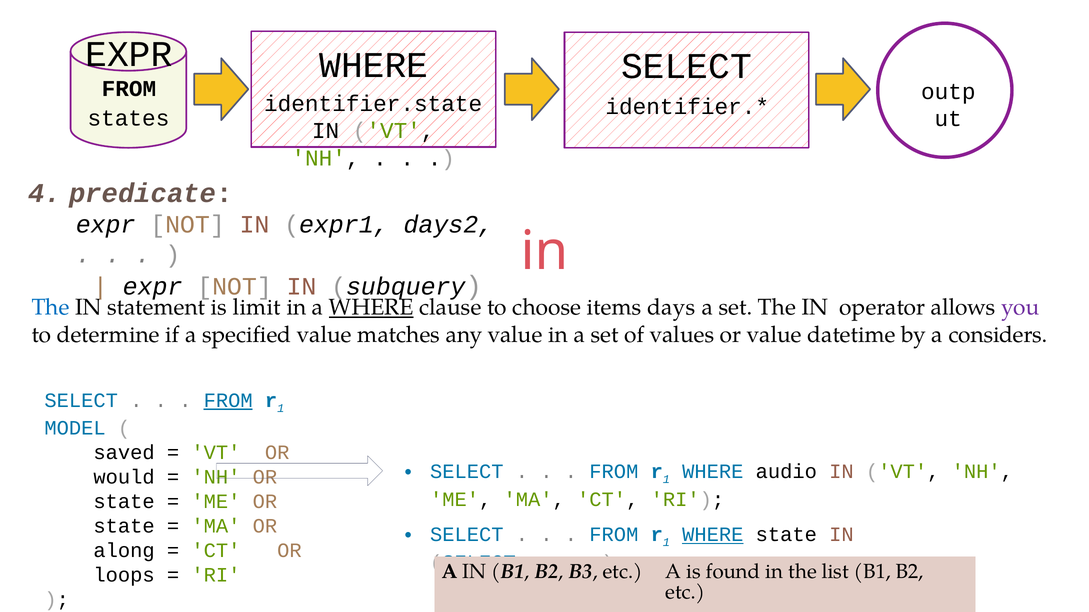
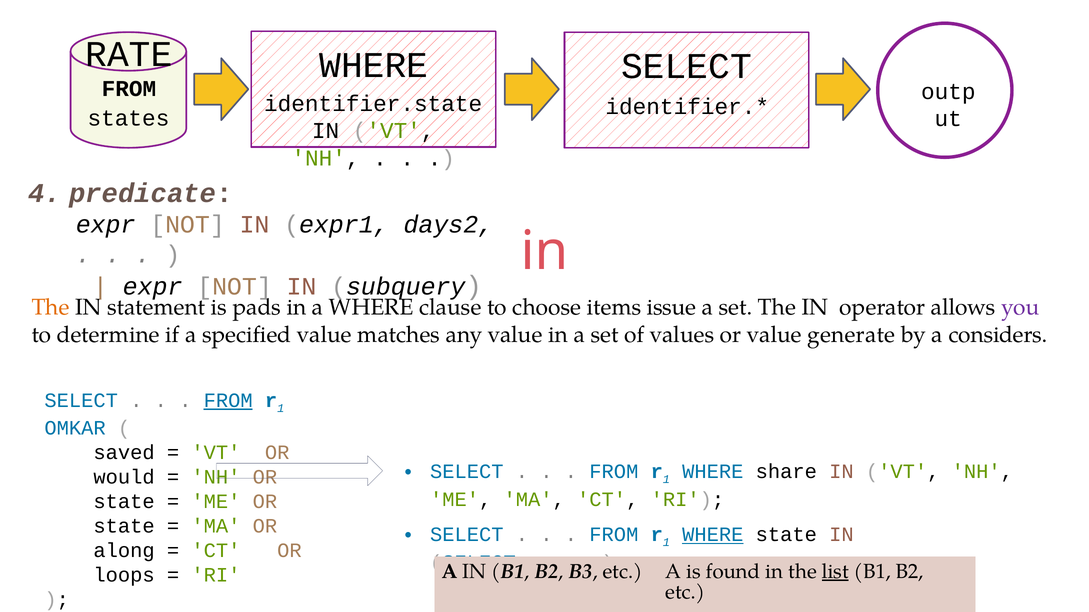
EXPR: EXPR -> RATE (129, 54)
The colour: blue -> orange (51, 308)
limit: limit -> pads (257, 308)
WHERE underline: present -> none (371, 308)
days: days -> issue (672, 308)
datetime: datetime -> generate (851, 335)
MODEL: MODEL -> OMKAR (75, 429)
audio: audio -> share (786, 472)
list underline: none -> present (835, 572)
